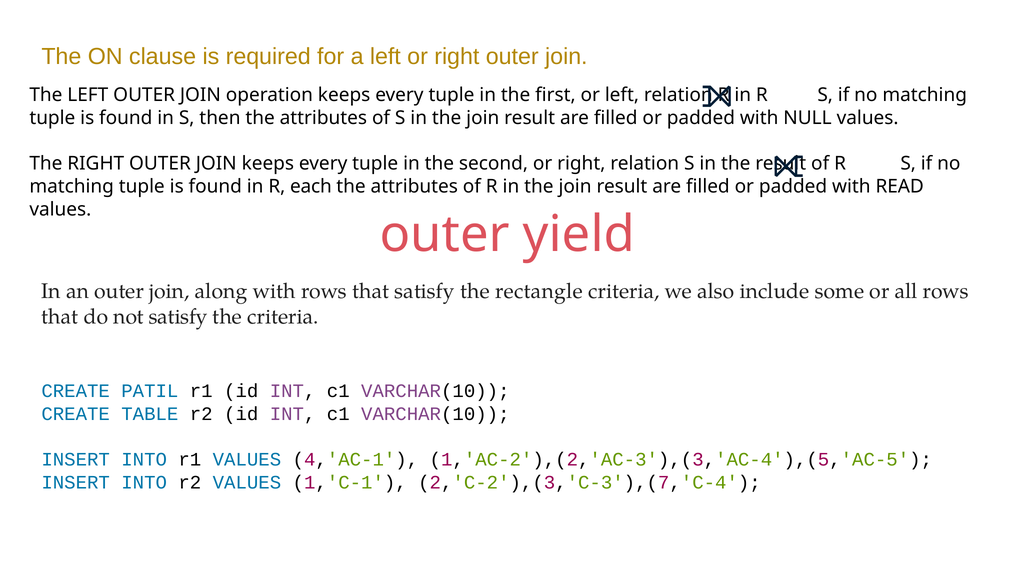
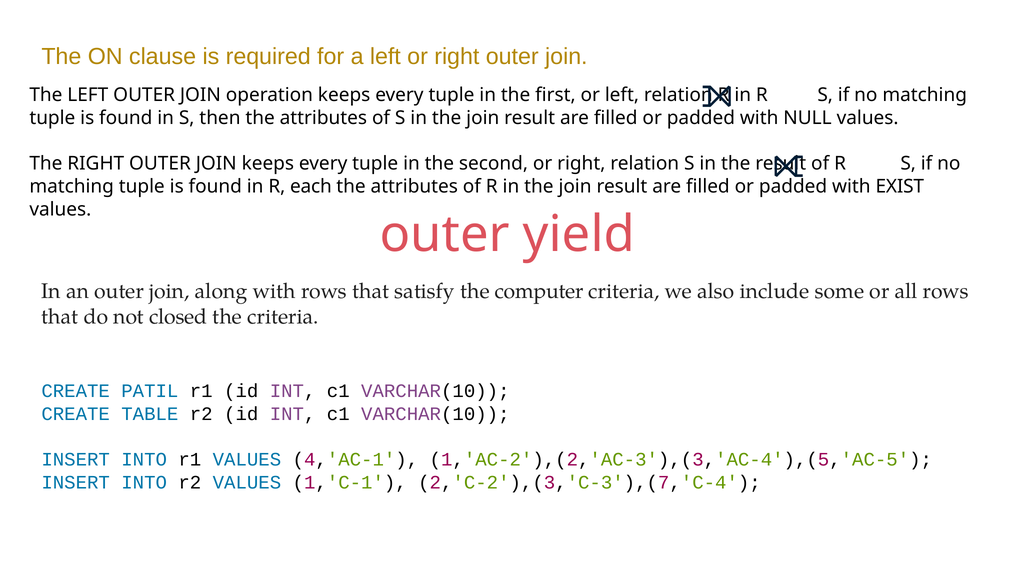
READ: READ -> EXIST (900, 186)
rectangle: rectangle -> computer (539, 291)
not satisfy: satisfy -> closed (178, 317)
